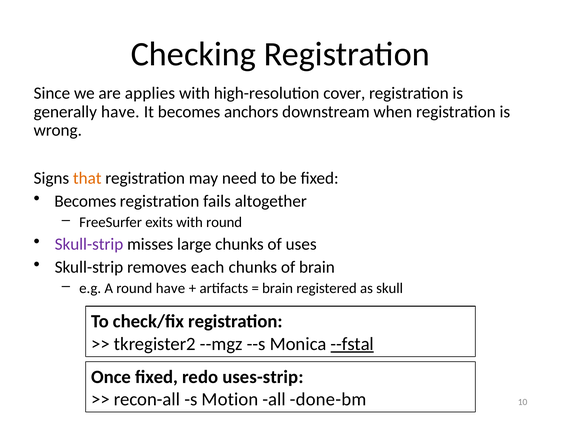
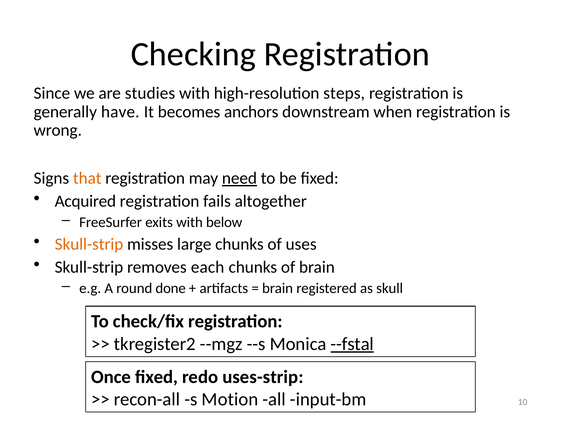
applies: applies -> studies (150, 93)
cover: cover -> steps (344, 93)
need underline: none -> present (239, 178)
Becomes: Becomes -> Acquired (85, 201)
with round: round -> below (224, 222)
Skull-strip colour: purple -> orange (89, 244)
round have: have -> done (171, 288)
done-bm: done-bm -> input-bm (328, 399)
